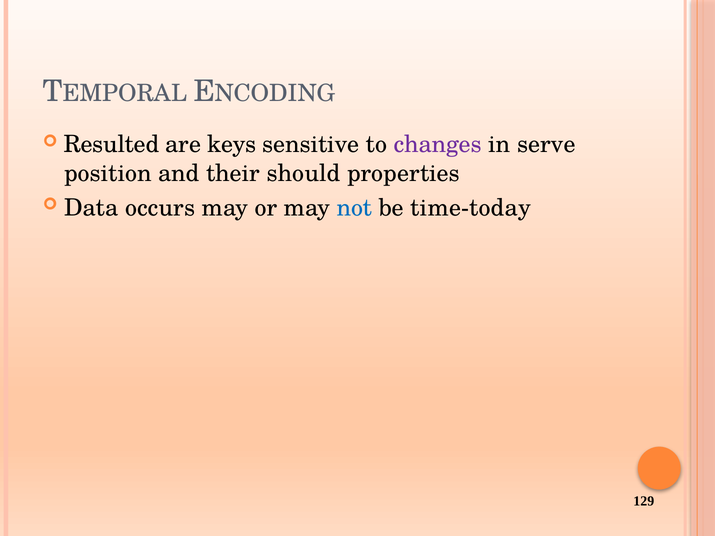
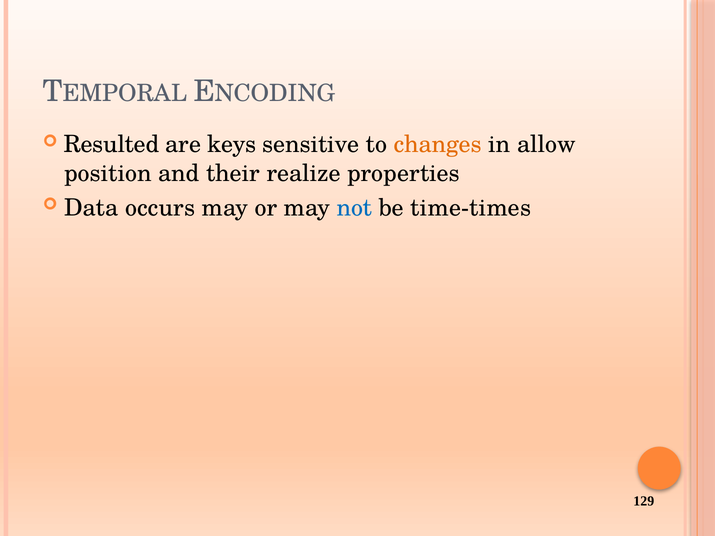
changes colour: purple -> orange (438, 145)
serve: serve -> allow (546, 145)
should: should -> realize (304, 173)
time-today: time-today -> time-times (471, 208)
